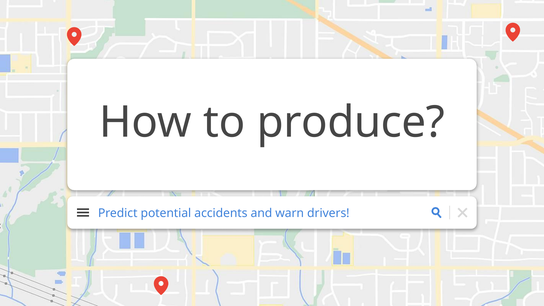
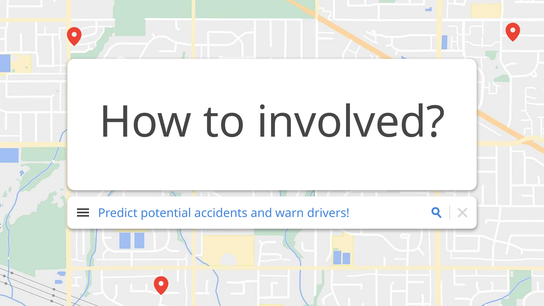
produce: produce -> involved (351, 122)
